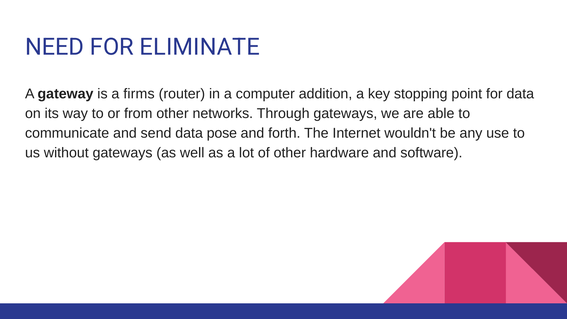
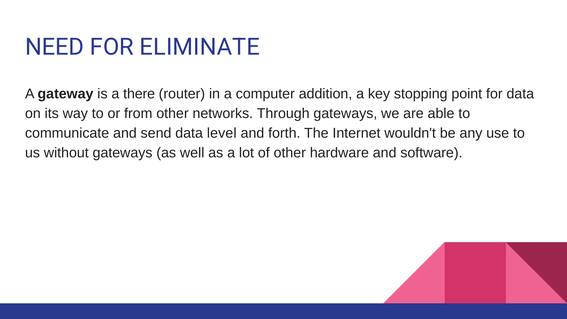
firms: firms -> there (139, 94)
pose: pose -> level (222, 133)
